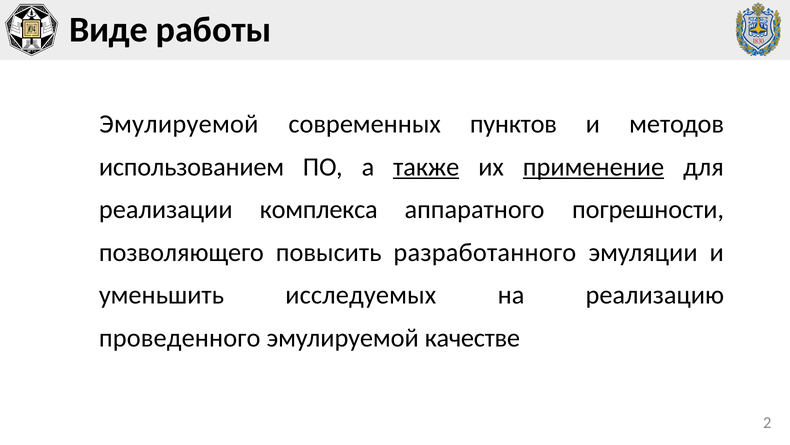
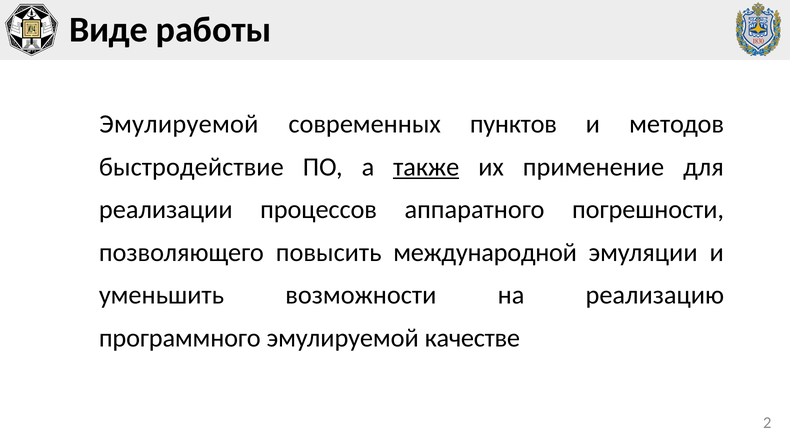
использованием: использованием -> быстродействие (191, 167)
применение underline: present -> none (594, 167)
комплекса: комплекса -> процессов (319, 209)
разработанного: разработанного -> международной (485, 252)
исследуемых: исследуемых -> возможности (361, 295)
проведенного: проведенного -> программного (180, 337)
